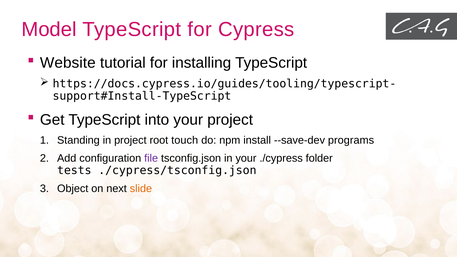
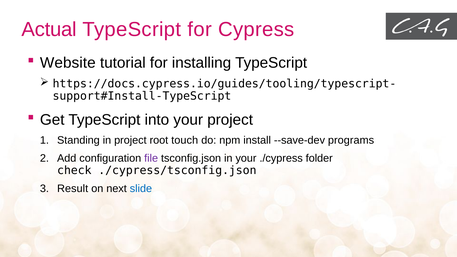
Model: Model -> Actual (49, 29)
tests: tests -> check (74, 170)
Object: Object -> Result (73, 189)
slide colour: orange -> blue (141, 189)
